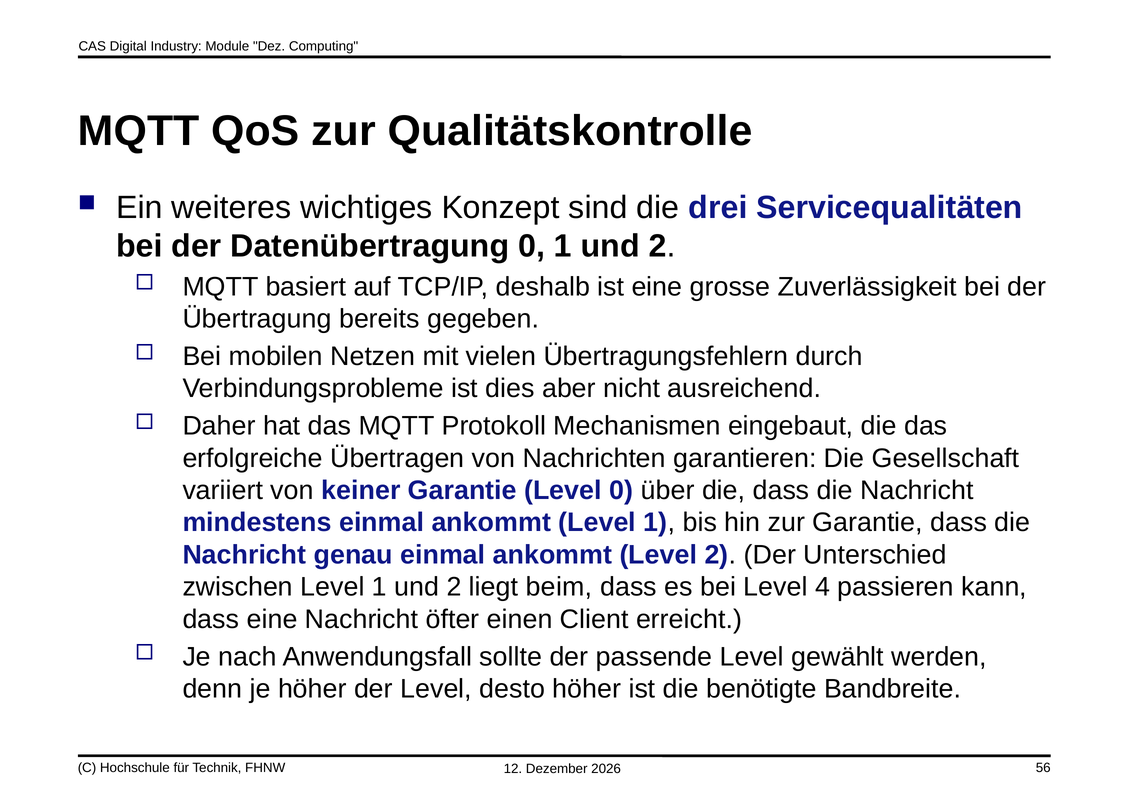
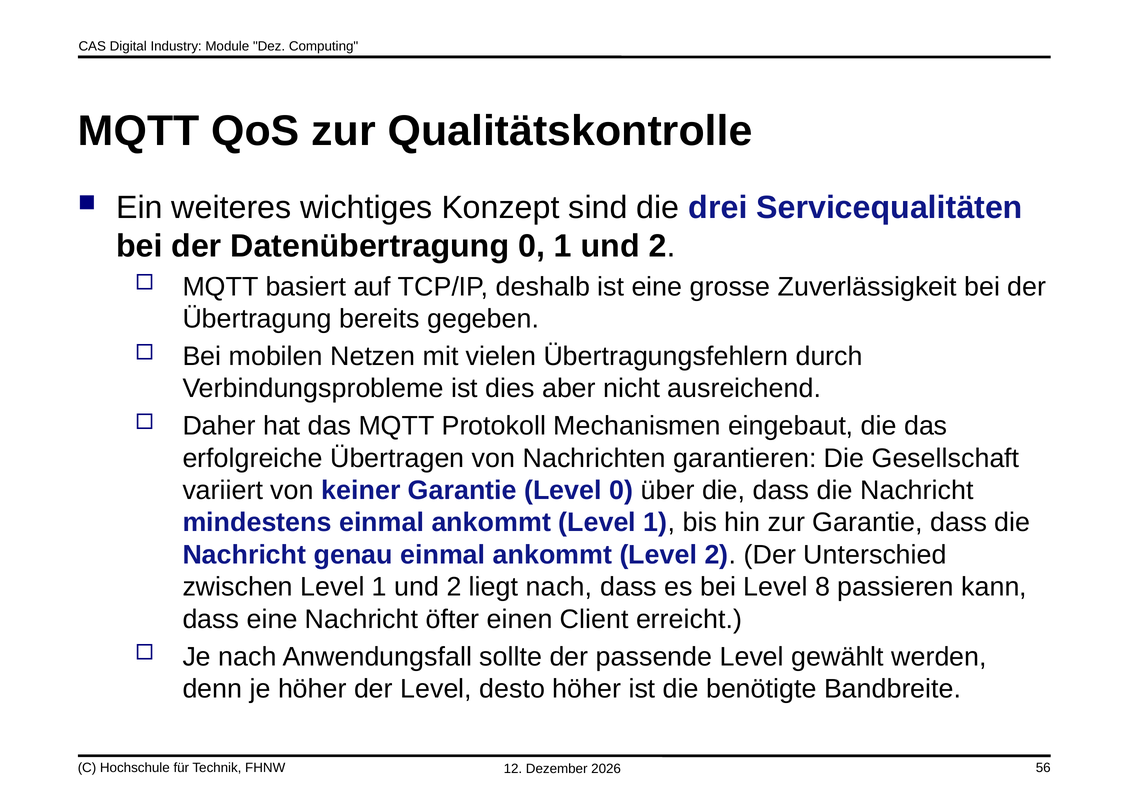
liegt beim: beim -> nach (559, 587)
4: 4 -> 8 (823, 587)
